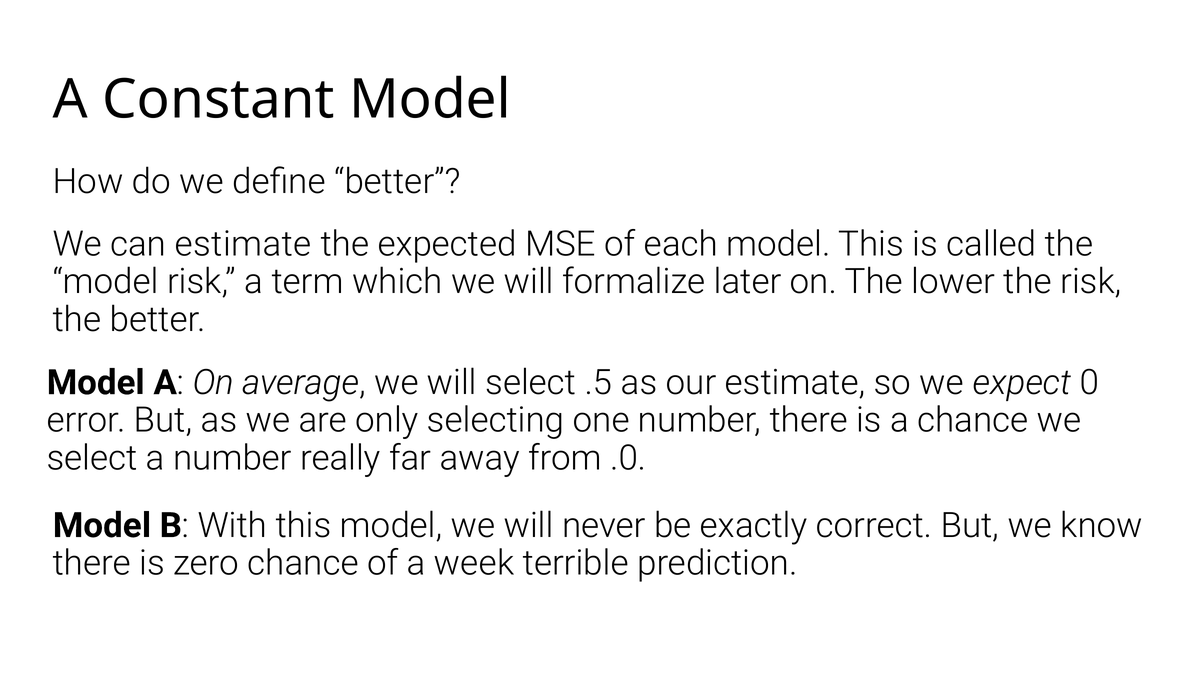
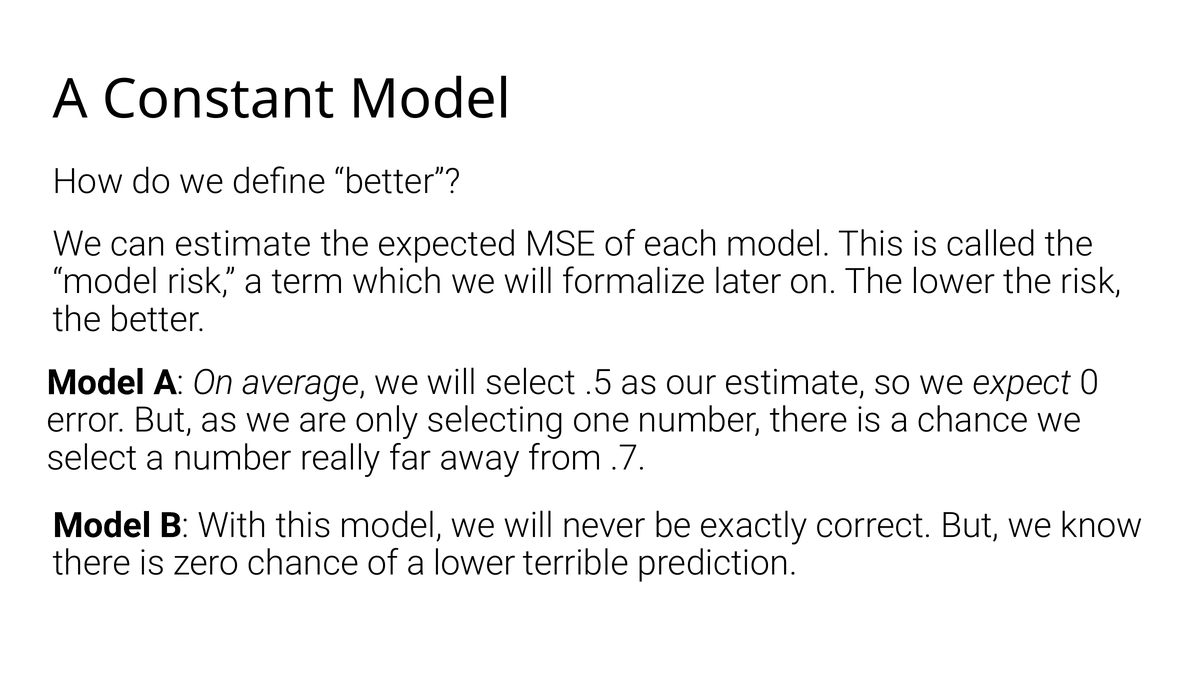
.0: .0 -> .7 (628, 458)
a week: week -> lower (474, 564)
